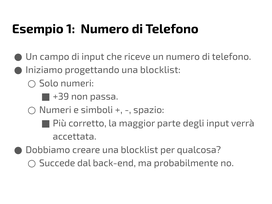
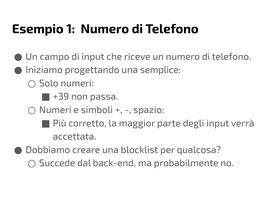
progettando una blocklist: blocklist -> semplice (160, 70)
